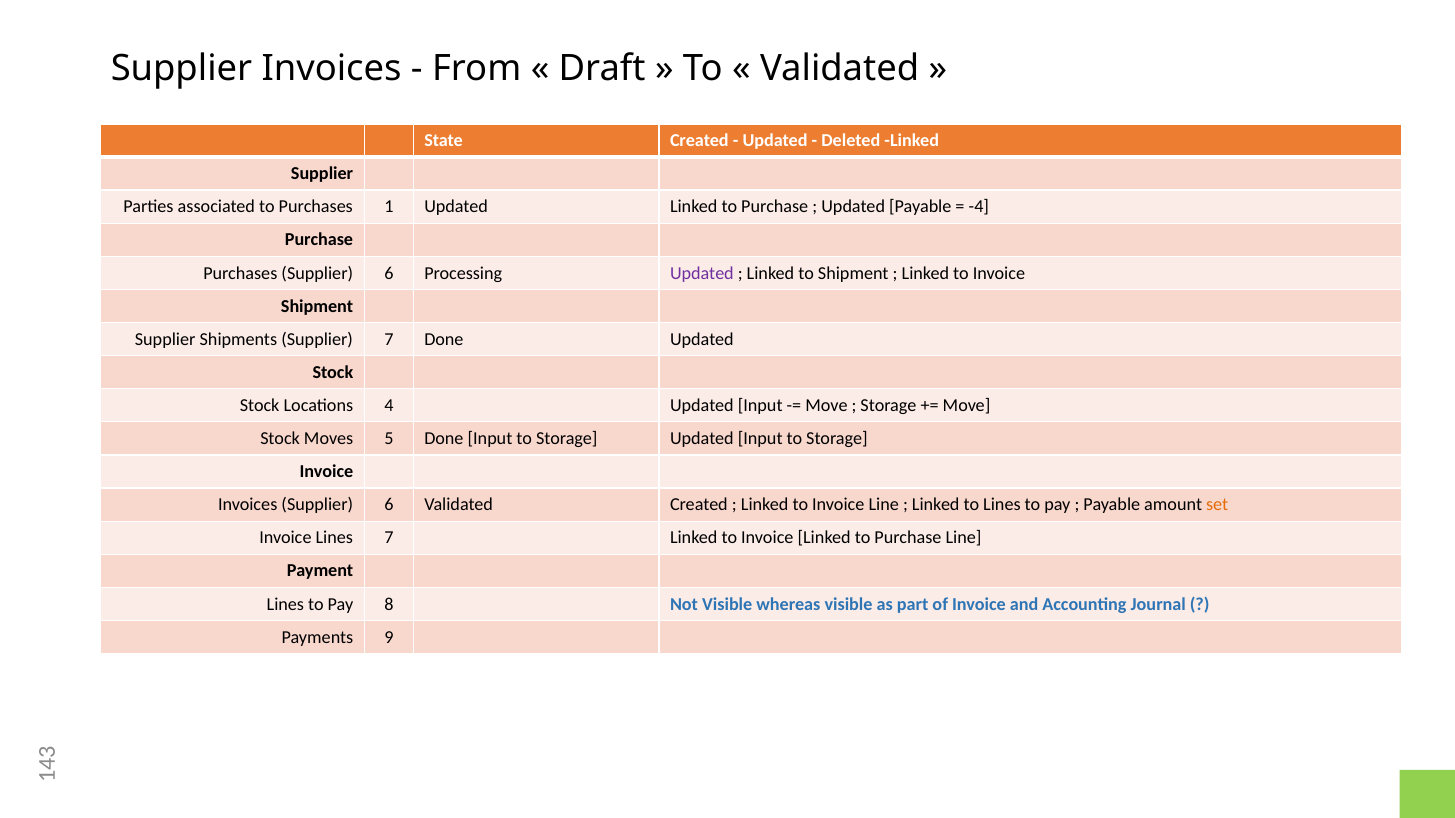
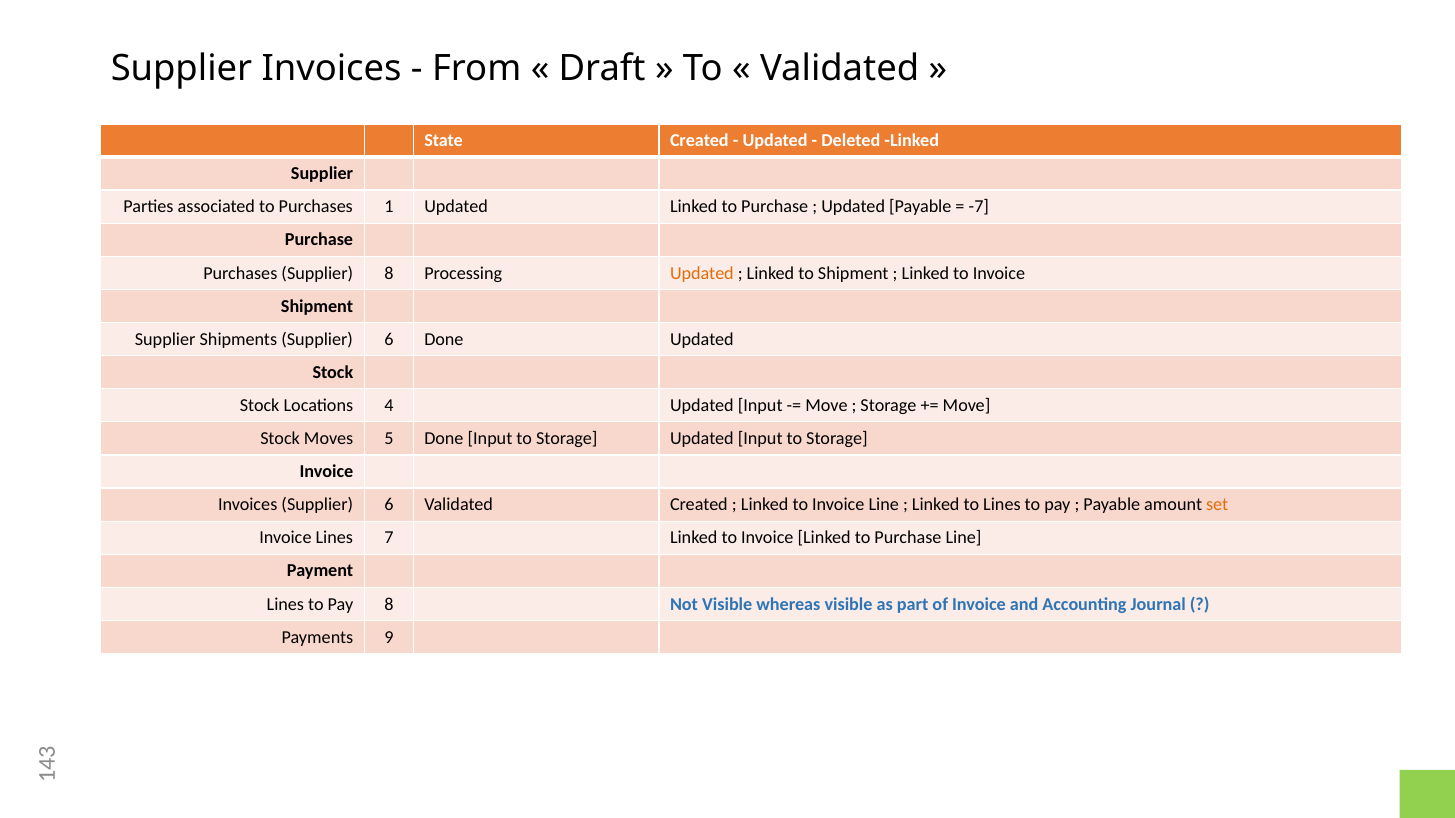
-4: -4 -> -7 (979, 207)
Purchases Supplier 6: 6 -> 8 (389, 273)
Updated colour: purple -> orange (702, 273)
Shipments Supplier 7: 7 -> 6 (389, 339)
